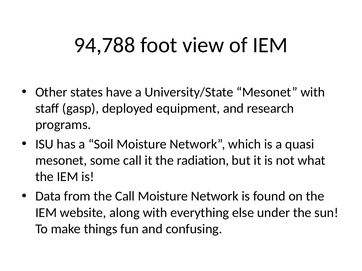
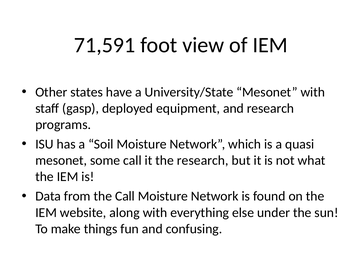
94,788: 94,788 -> 71,591 (105, 45)
the radiation: radiation -> research (203, 161)
